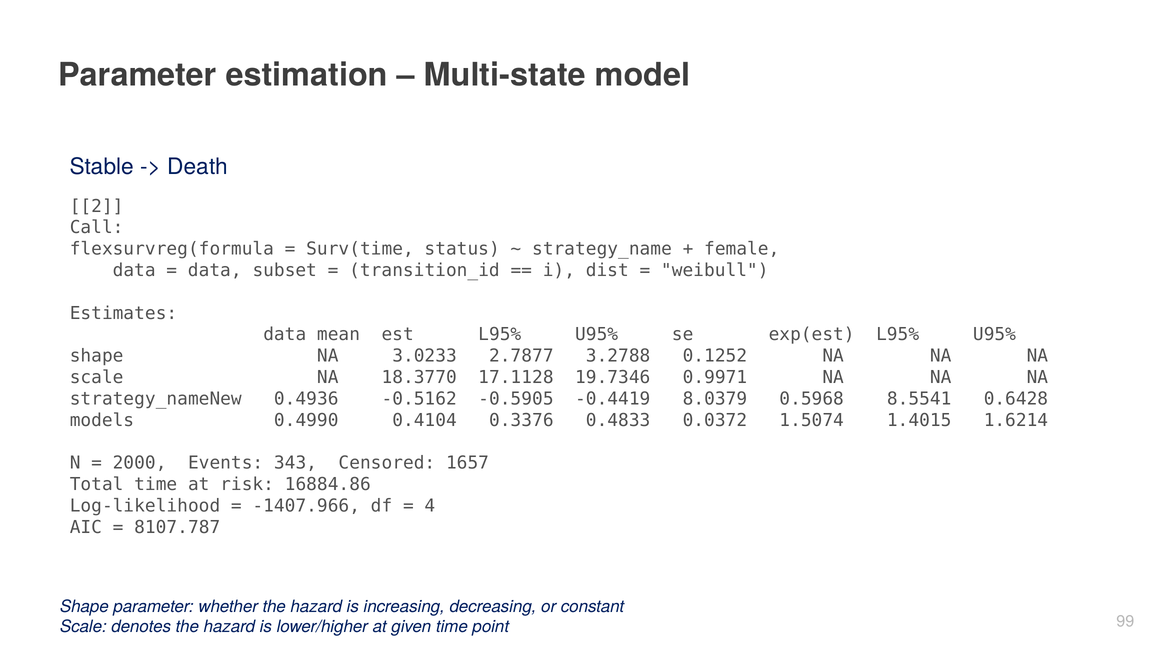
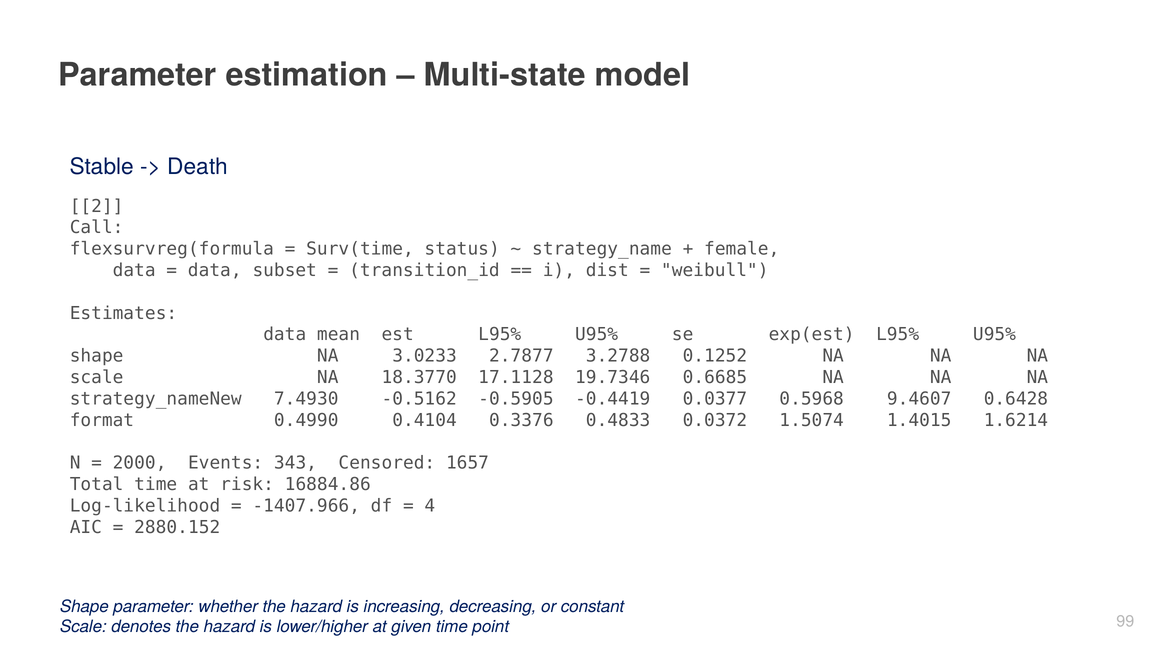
0.9971: 0.9971 -> 0.6685 (715, 377)
0.4936: 0.4936 -> 7.4930 (306, 399)
8.0379: 8.0379 -> 0.0377 (715, 399)
8.5541: 8.5541 -> 9.4607 (919, 399)
models: models -> format (102, 420)
8107.787: 8107.787 -> 2880.152 (177, 527)
